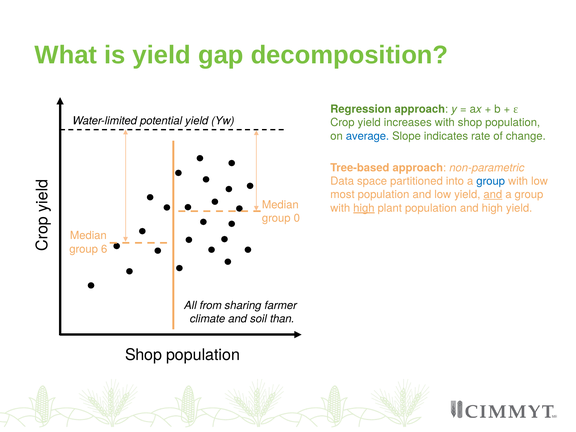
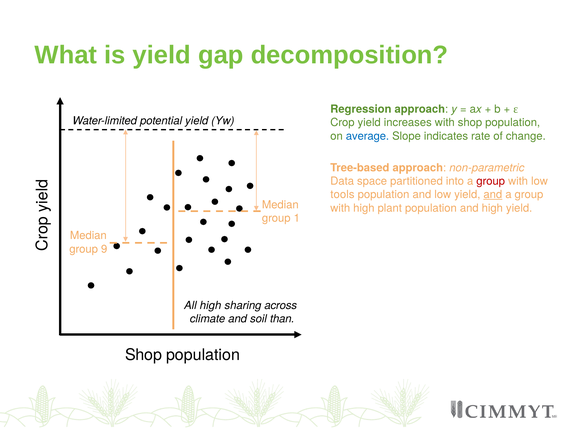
group colour: blue -> red (491, 181)
most: most -> tools (342, 195)
high underline: present -> none (364, 208)
0: 0 -> 1 (297, 218)
6: 6 -> 9 (104, 249)
All from: from -> high (211, 305)
farmer: farmer -> across (281, 305)
